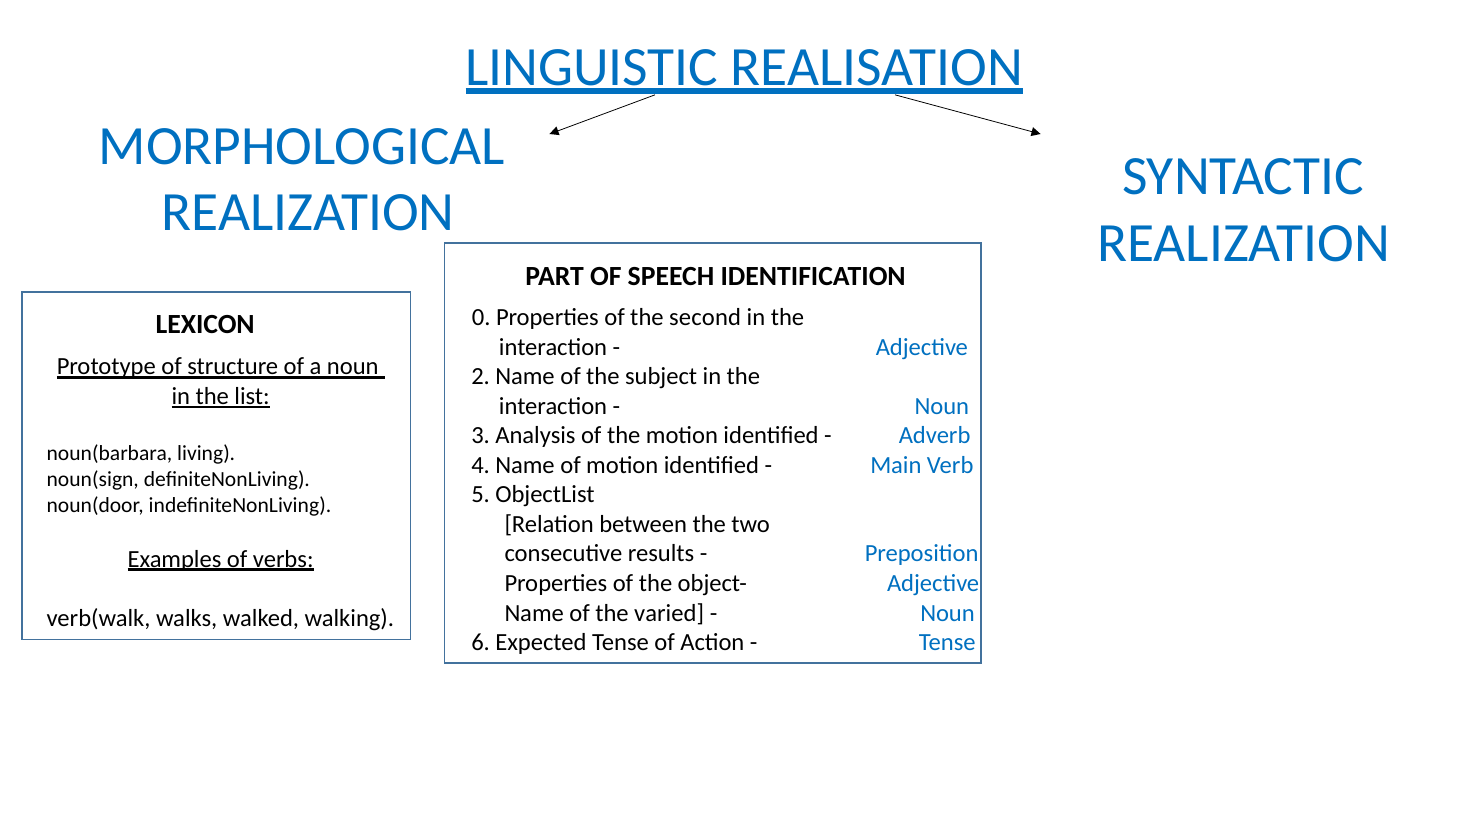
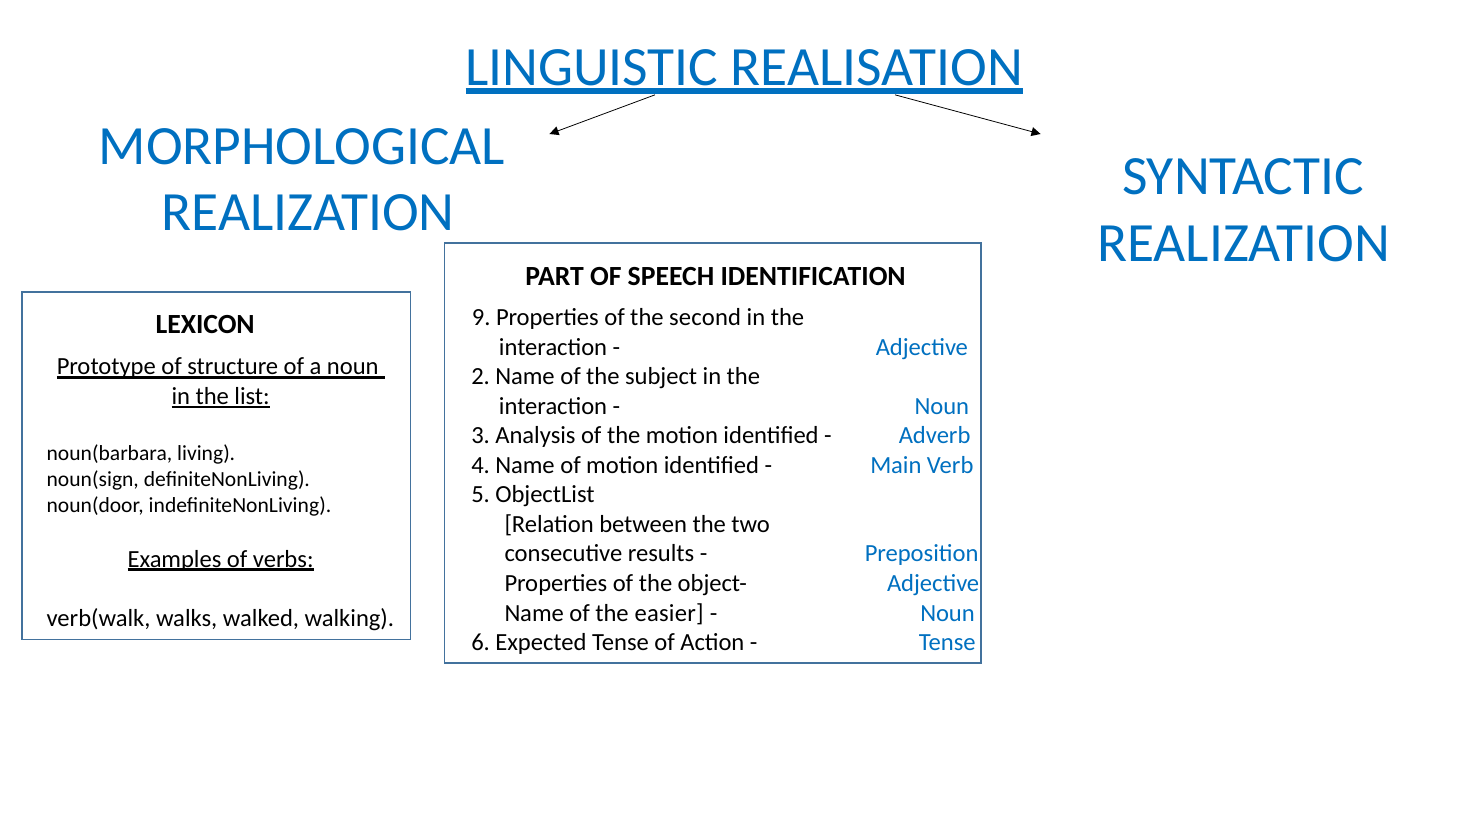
0: 0 -> 9 (481, 317)
varied: varied -> easier (669, 613)
